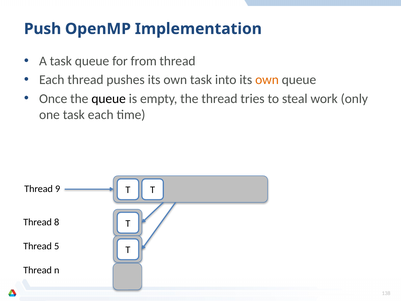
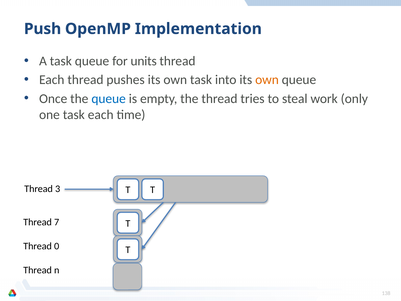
from: from -> units (144, 61)
queue colour: black -> blue (109, 99)
9: 9 -> 3 (58, 189)
8: 8 -> 7 (57, 222)
5: 5 -> 0 (57, 246)
